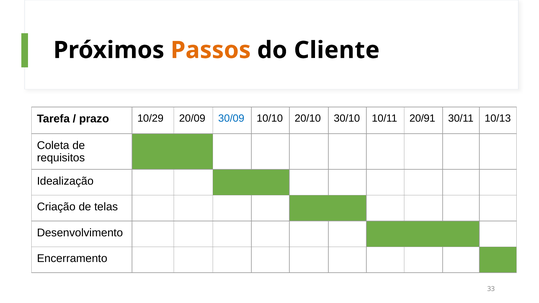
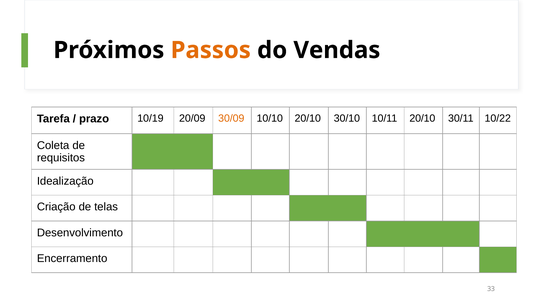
Cliente: Cliente -> Vendas (337, 50)
10/29: 10/29 -> 10/19 (150, 118)
30/09 colour: blue -> orange (231, 118)
10/11 20/91: 20/91 -> 20/10 (422, 118)
10/13: 10/13 -> 10/22 (498, 118)
